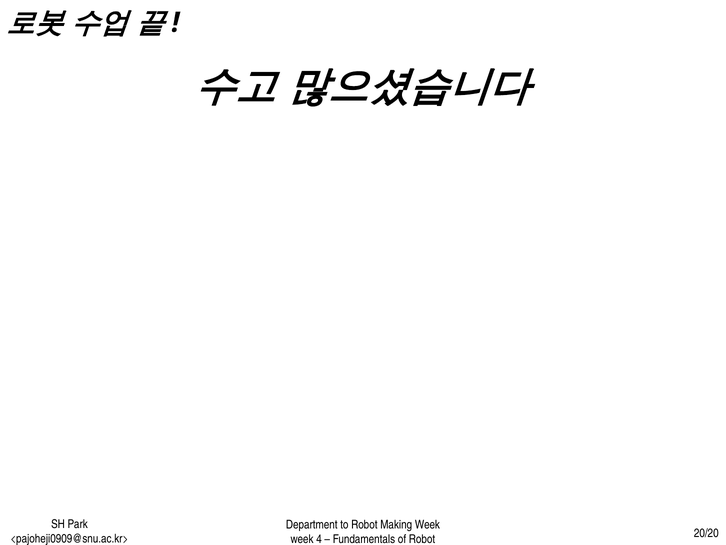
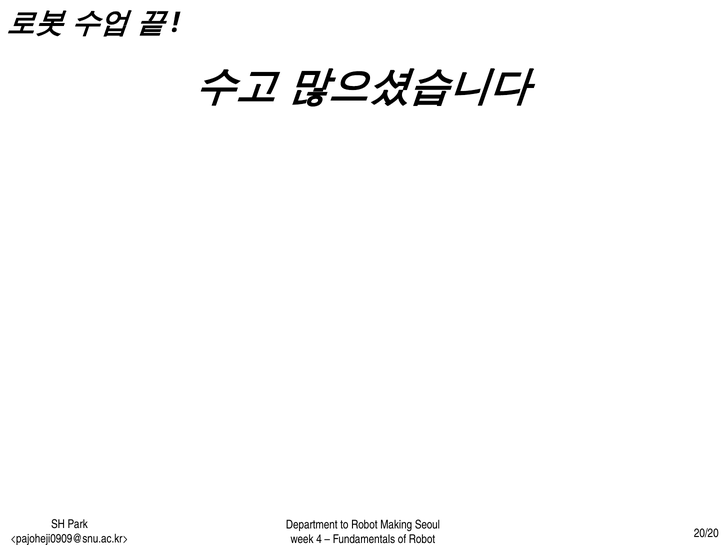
Making Week: Week -> Seoul (427, 524)
